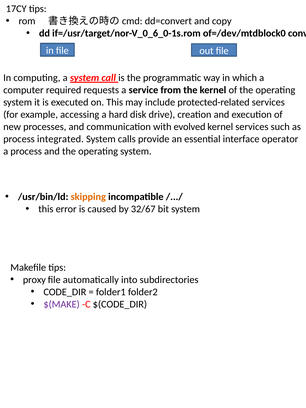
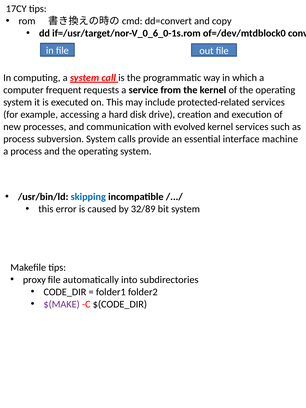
required: required -> frequent (64, 90)
integrated: integrated -> subversion (60, 139)
operator: operator -> machine (280, 139)
skipping colour: orange -> blue (88, 197)
32/67: 32/67 -> 32/89 (143, 209)
